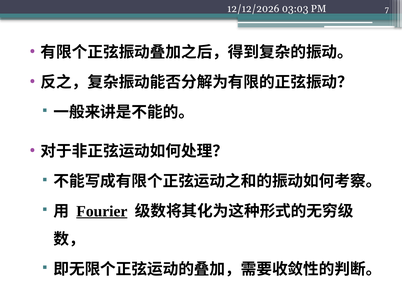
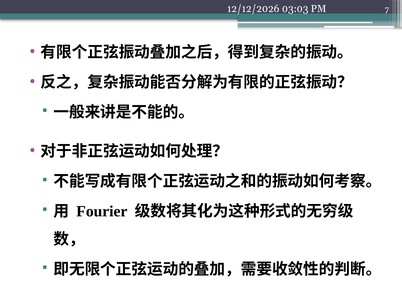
Fourier underline: present -> none (102, 211)
